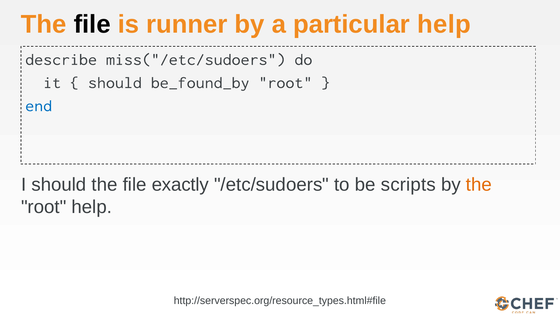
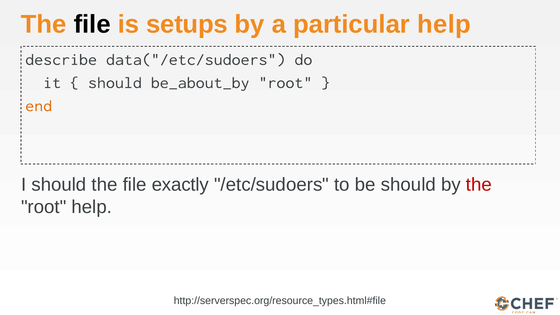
runner: runner -> setups (187, 24)
miss("/etc/sudoers: miss("/etc/sudoers -> data("/etc/sudoers (196, 59)
be_found_by: be_found_by -> be_about_by (200, 83)
end colour: blue -> orange (39, 106)
be scripts: scripts -> should (408, 185)
the colour: orange -> red (479, 185)
